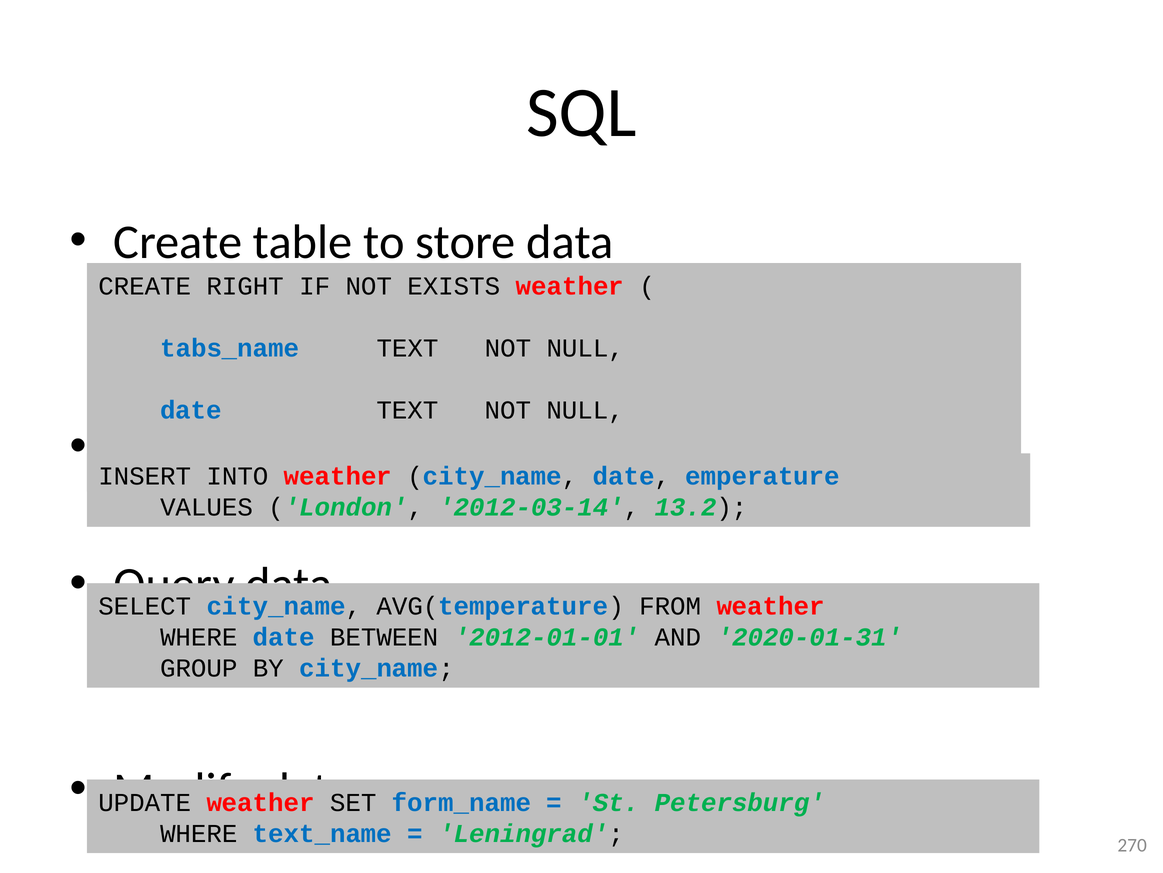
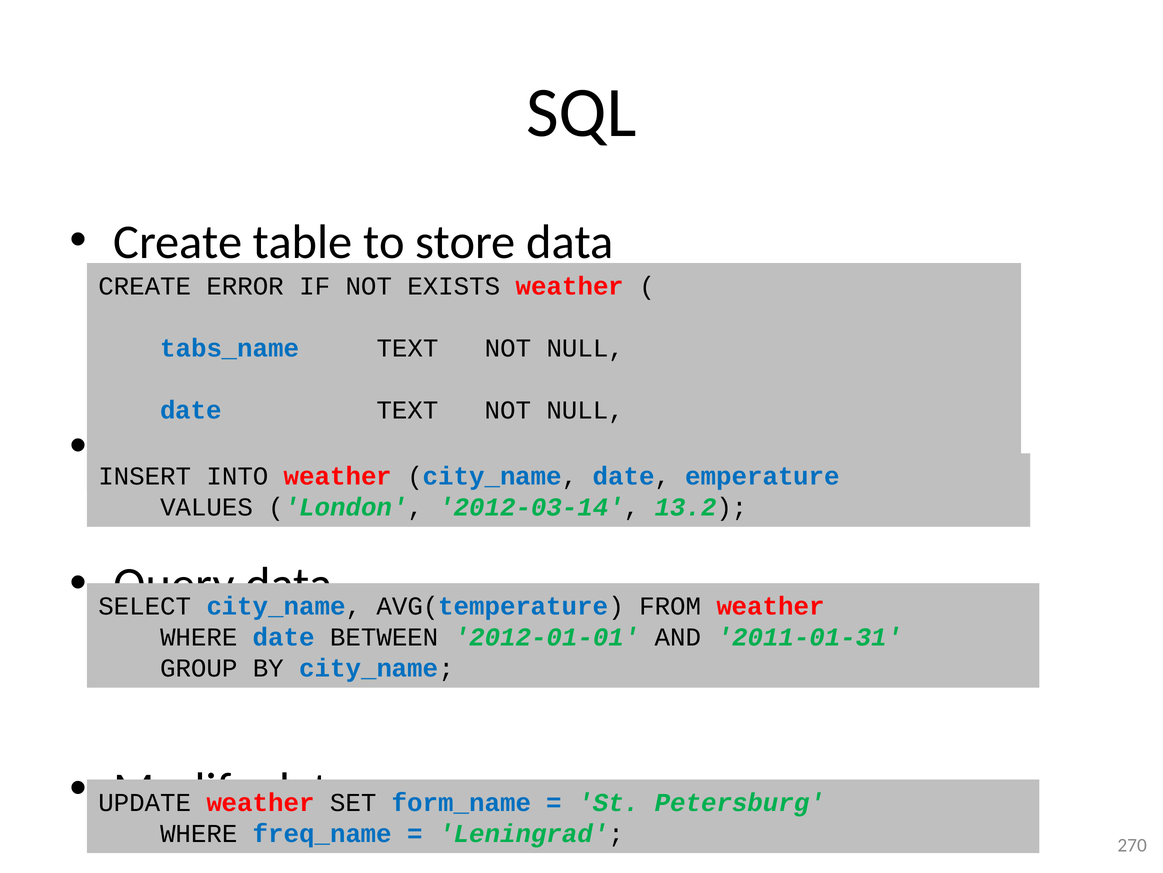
RIGHT: RIGHT -> ERROR (245, 286)
2020-01-31: 2020-01-31 -> 2011-01-31 (809, 637)
text_name: text_name -> freq_name (322, 833)
